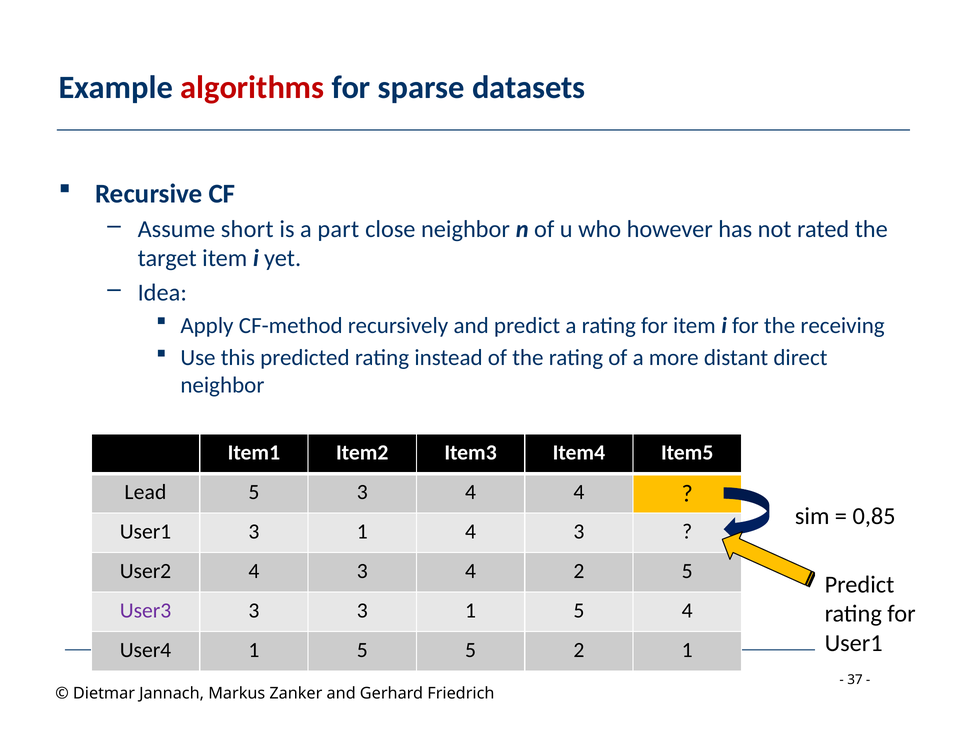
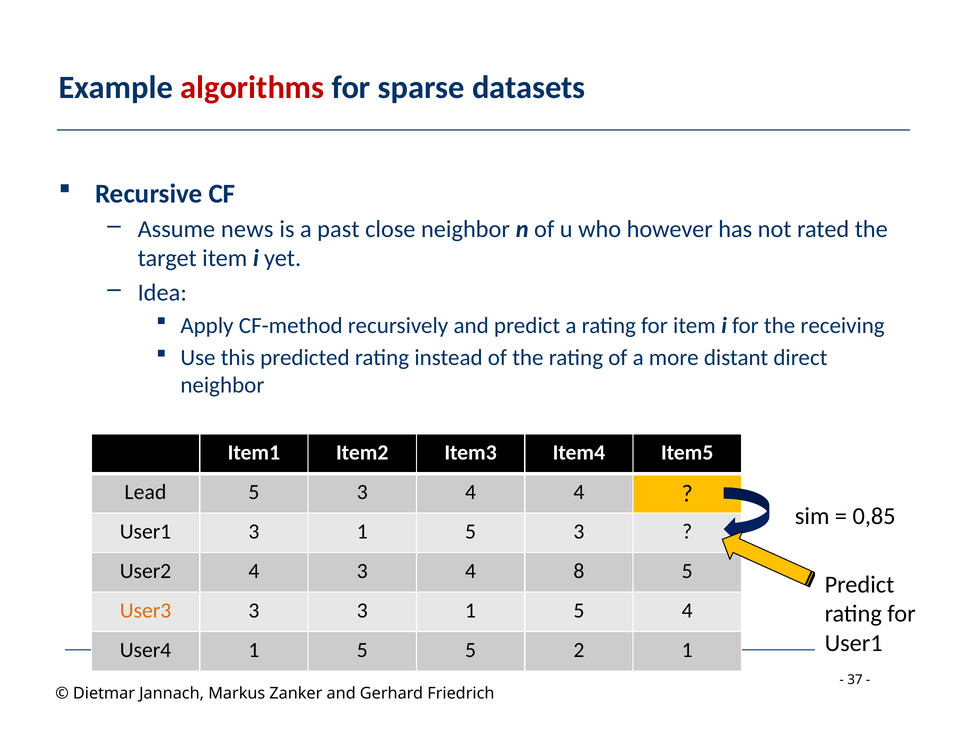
short: short -> news (247, 229)
part: part -> past (338, 229)
User1 3 1 4: 4 -> 5 (471, 532)
4 2: 2 -> 8 (579, 571)
User3 colour: purple -> orange (146, 611)
